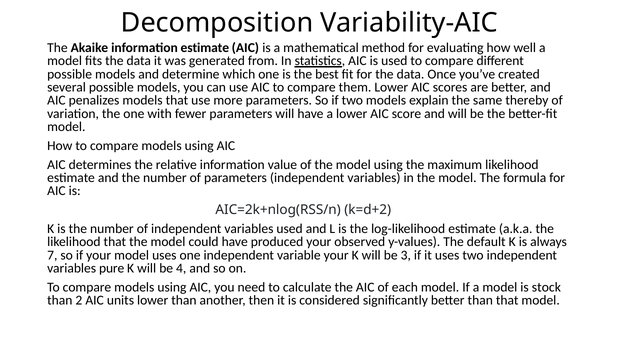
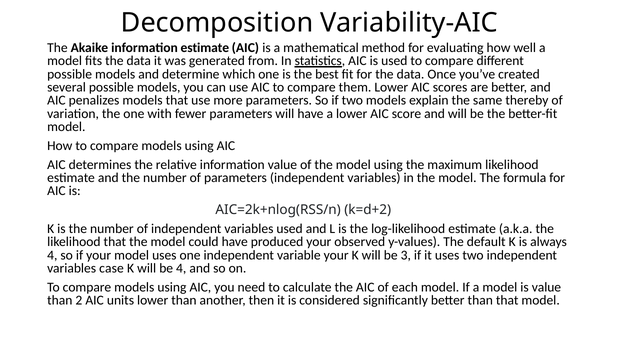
7: 7 -> 4 (52, 255)
pure: pure -> case (112, 268)
is stock: stock -> value (546, 287)
